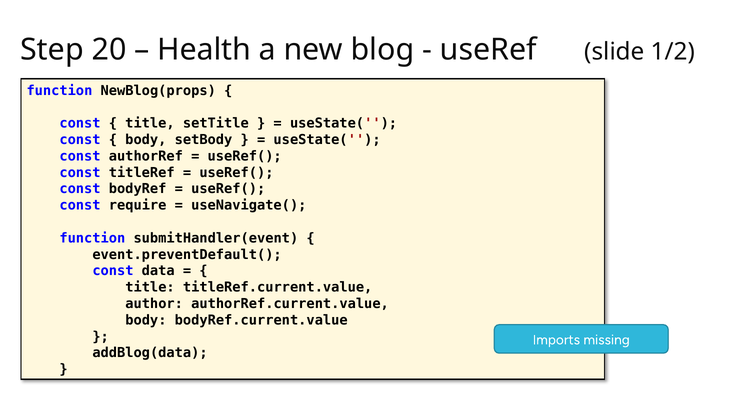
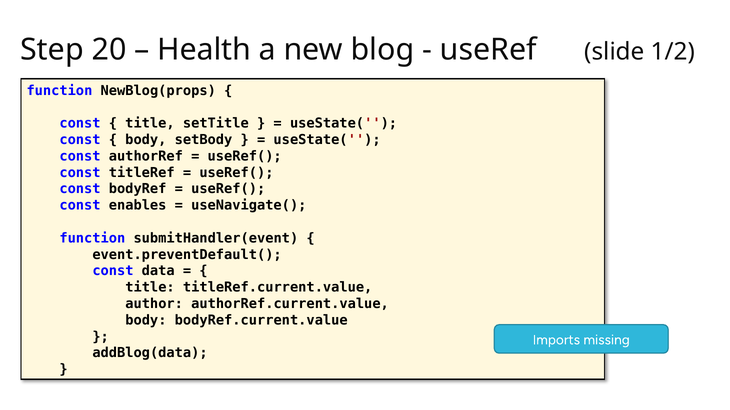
require: require -> enables (138, 206)
